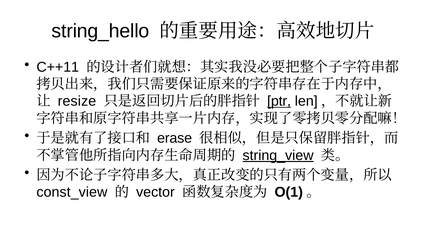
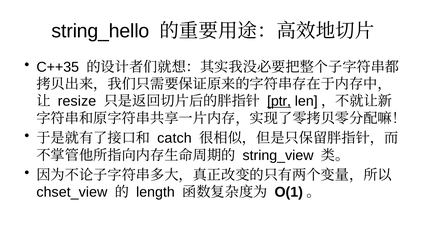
C++11: C++11 -> C++35 (58, 67)
erase: erase -> catch (174, 138)
string_view underline: present -> none (278, 155)
const_view: const_view -> chset_view (72, 192)
vector: vector -> length (155, 192)
